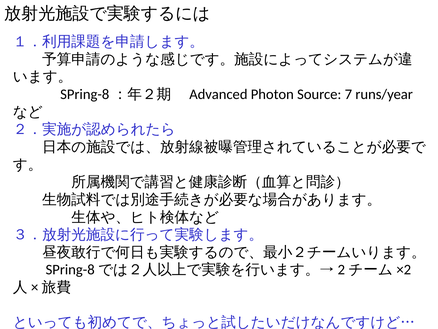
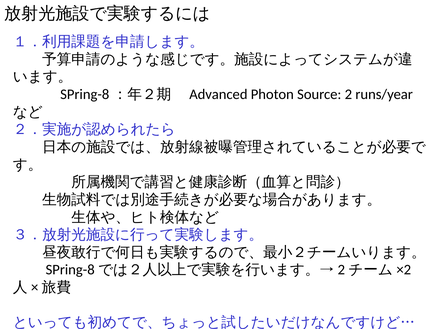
7: 7 -> 2 (348, 94)
